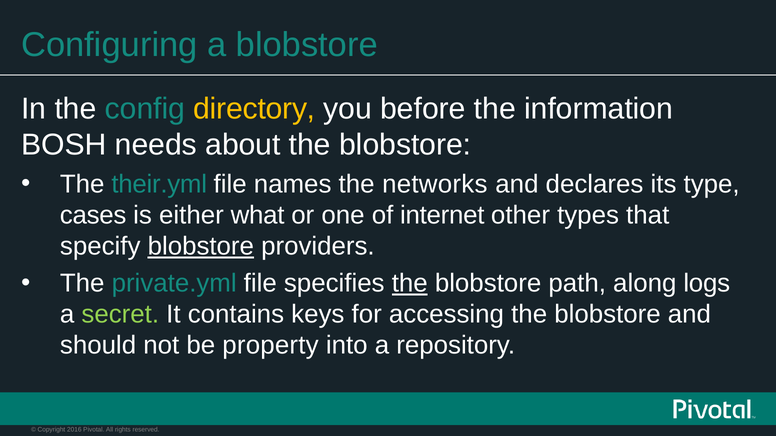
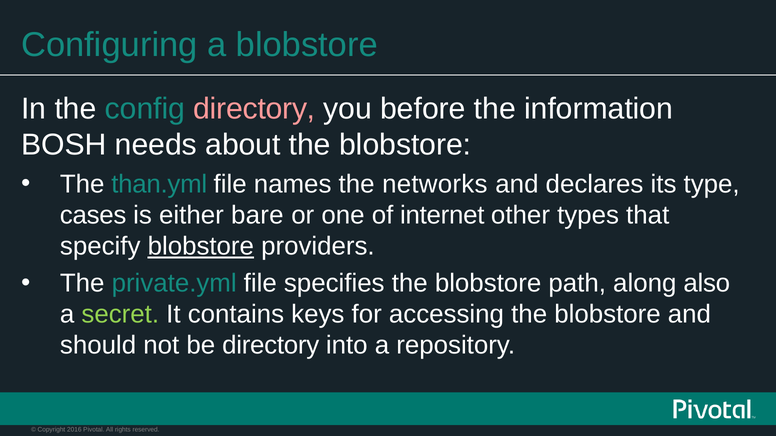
directory colour: yellow -> pink (254, 109)
their.yml: their.yml -> than.yml (159, 185)
what: what -> bare (257, 216)
the underline: present -> none (410, 284)
logs: logs -> also (707, 284)
be property: property -> directory (271, 346)
